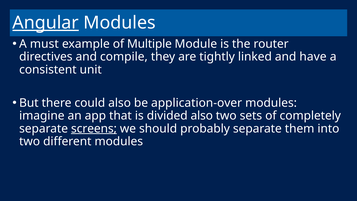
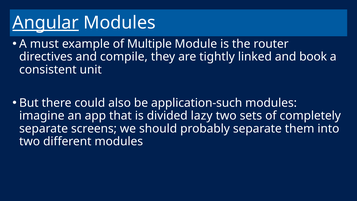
have: have -> book (313, 57)
application-over: application-over -> application-such (197, 103)
divided also: also -> lazy (202, 116)
screens underline: present -> none (94, 128)
